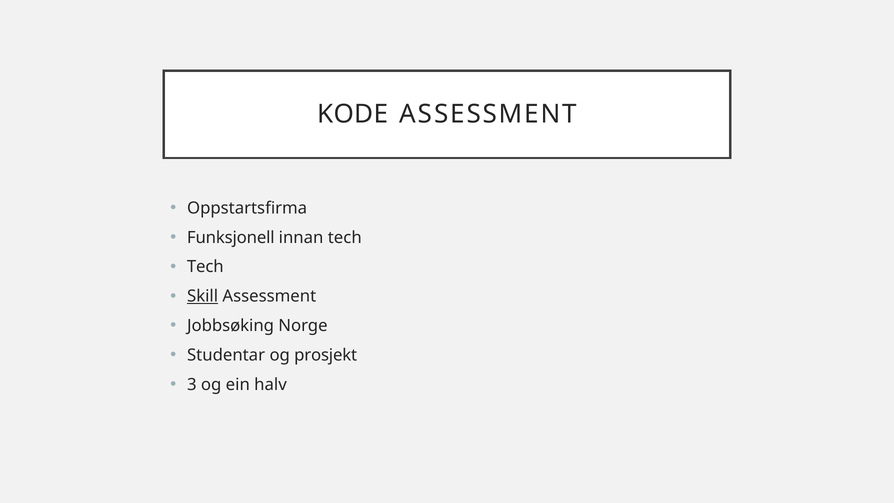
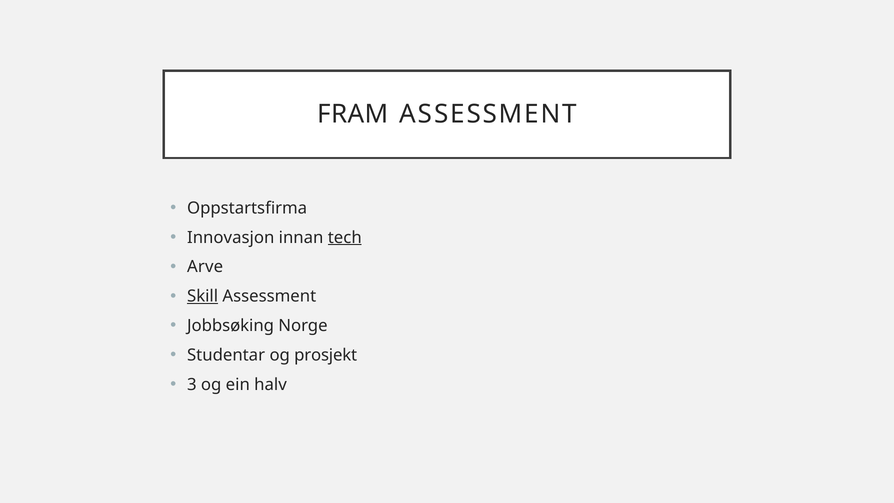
KODE: KODE -> FRAM (353, 114)
Funksjonell: Funksjonell -> Innovasjon (231, 237)
tech underline: none -> present (345, 237)
Tech: Tech -> Arve (205, 267)
